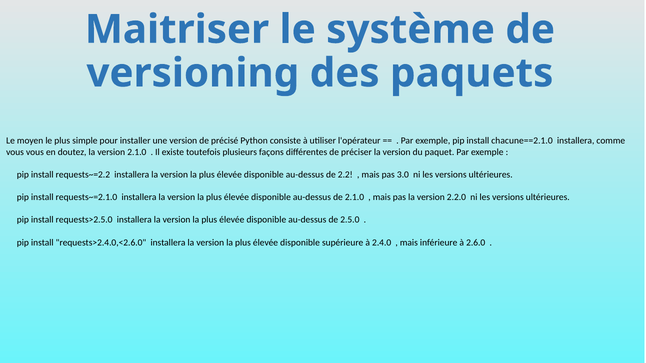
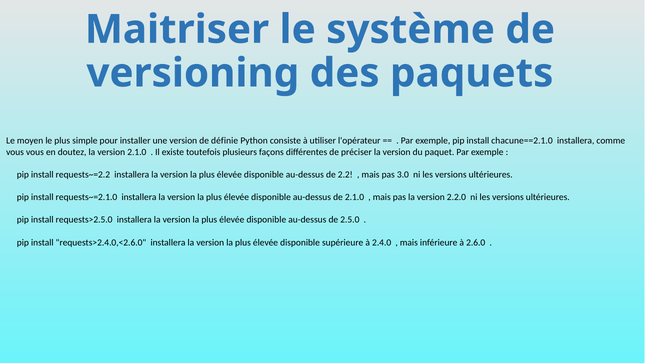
précisé: précisé -> définie (225, 141)
